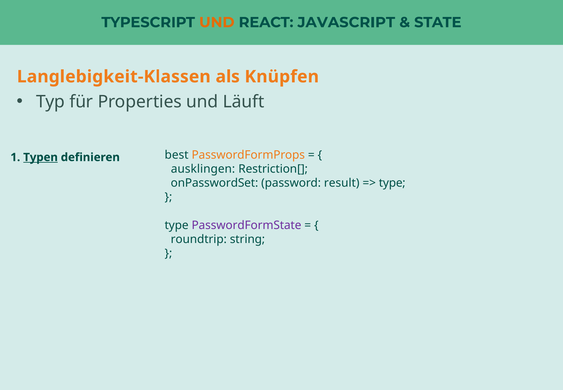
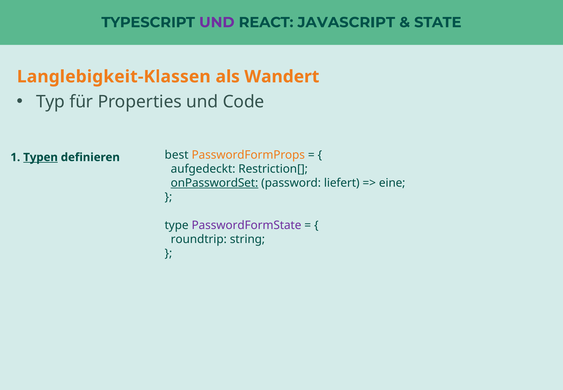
UND colour: orange -> purple (217, 22)
Knüpfen: Knüpfen -> Wandert (282, 77)
Läuft: Läuft -> Code (244, 102)
ausklingen: ausklingen -> aufgedeckt (203, 169)
onPasswordSet underline: none -> present (214, 183)
result: result -> liefert (342, 183)
type: type -> eine (392, 183)
